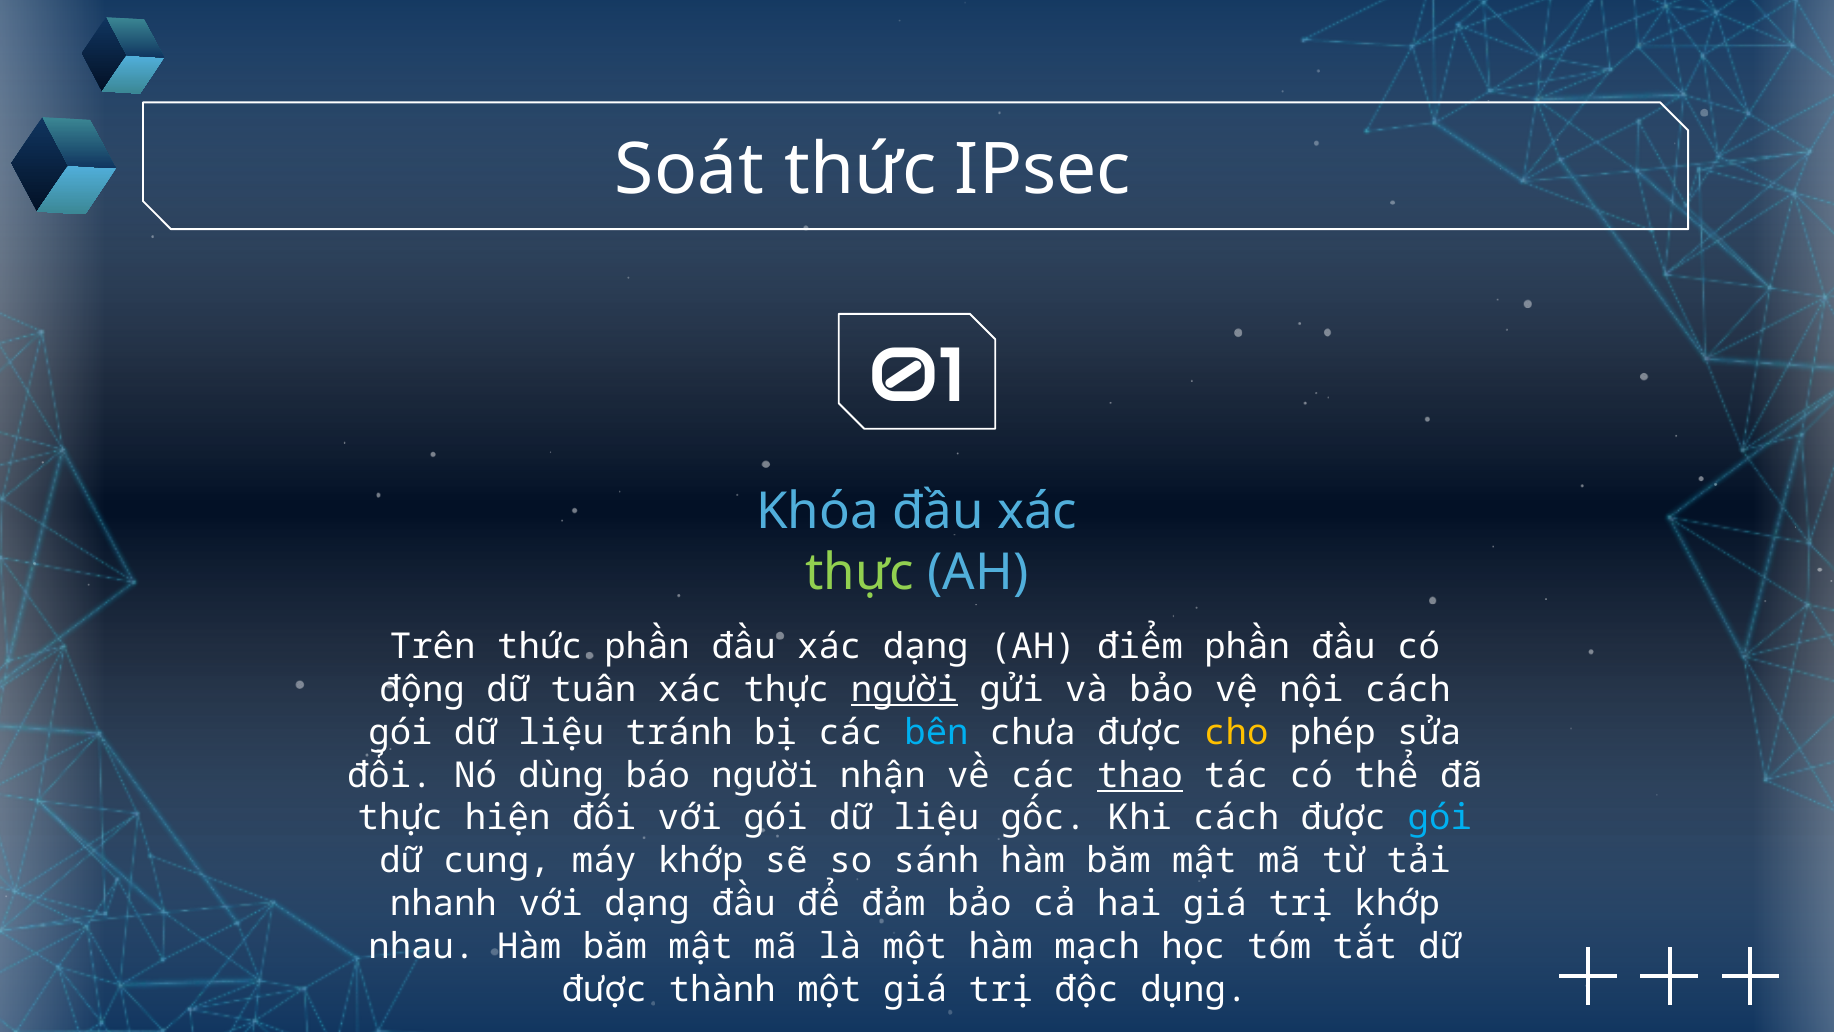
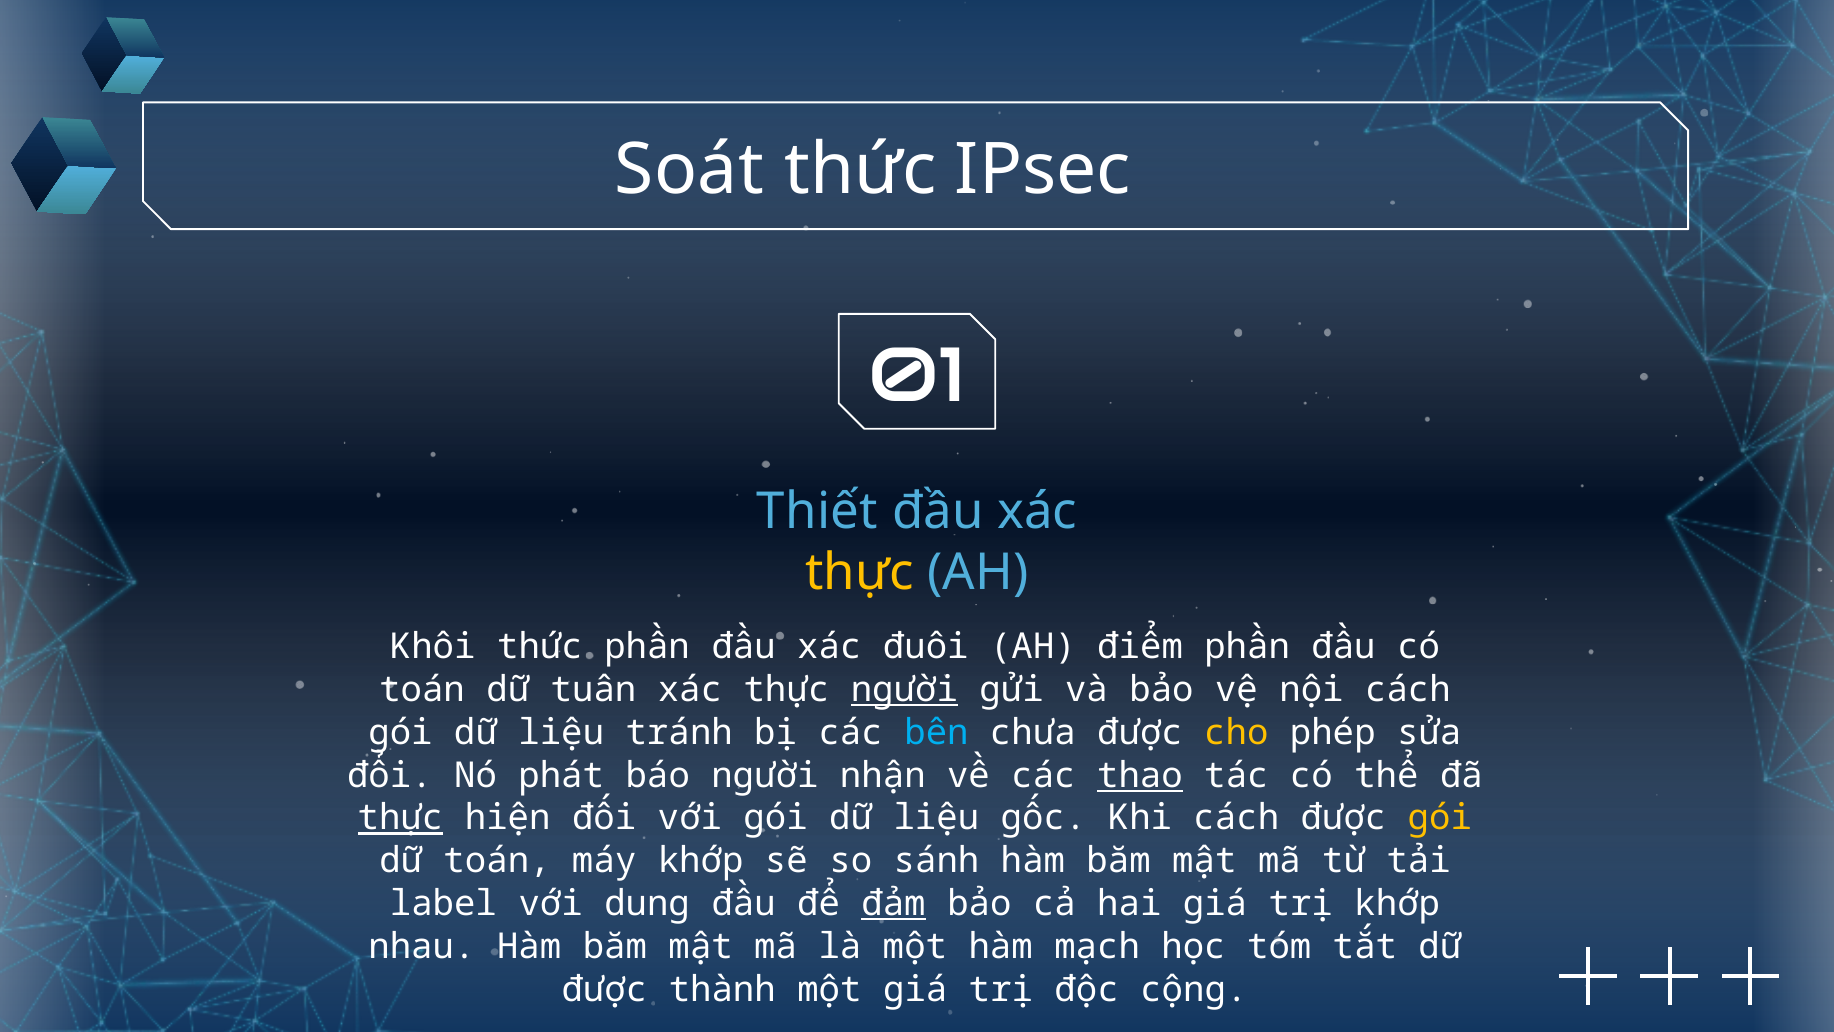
Khóa: Khóa -> Thiết (817, 511)
thực colour: light green -> yellow (860, 572)
Trên: Trên -> Khôi (433, 647)
xác dạng: dạng -> đuôi (926, 647)
động: động -> toán (422, 689)
dùng: dùng -> phát (561, 775)
thực underline: none -> present (400, 818)
gói colour: light blue -> yellow (1440, 818)
dữ cung: cung -> toán (497, 861)
nhanh: nhanh -> label (443, 904)
với dạng: dạng -> dung (647, 904)
đảm underline: none -> present (894, 904)
dụng: dụng -> cộng (1194, 989)
